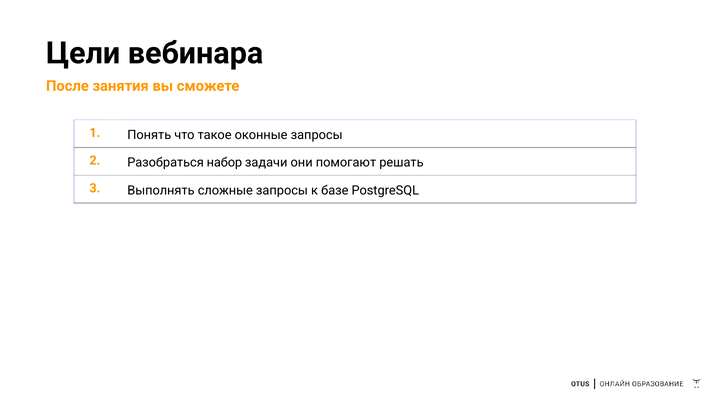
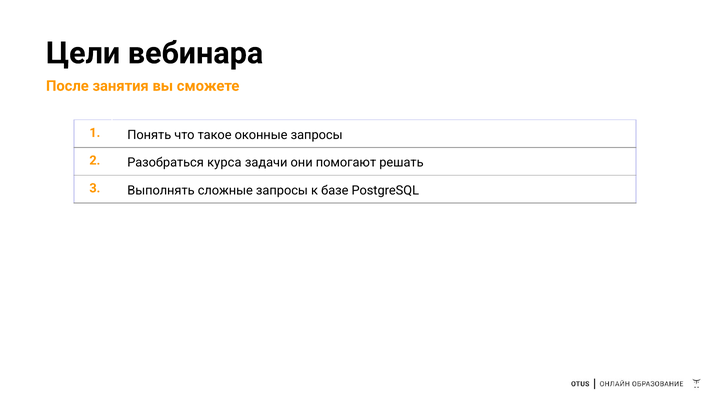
набор: набор -> курса (224, 163)
